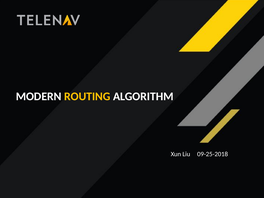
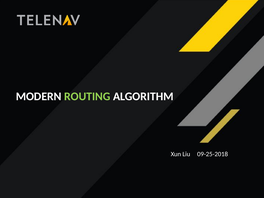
ROUTING colour: yellow -> light green (87, 96)
